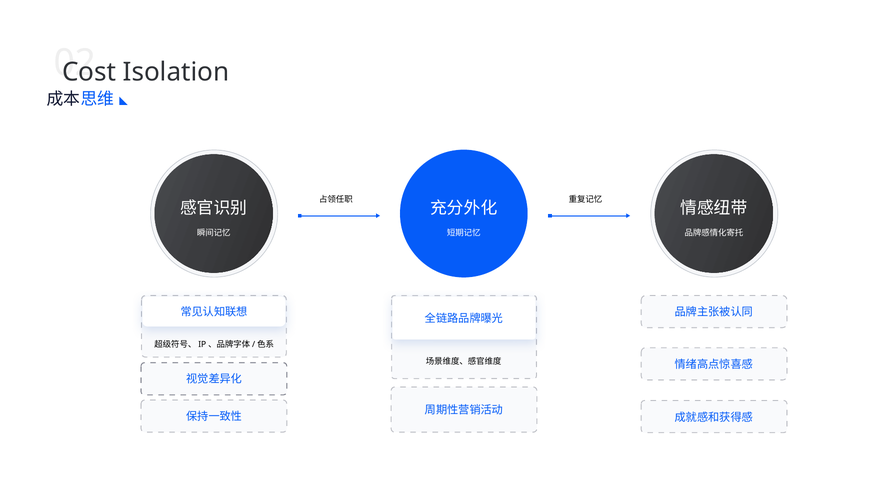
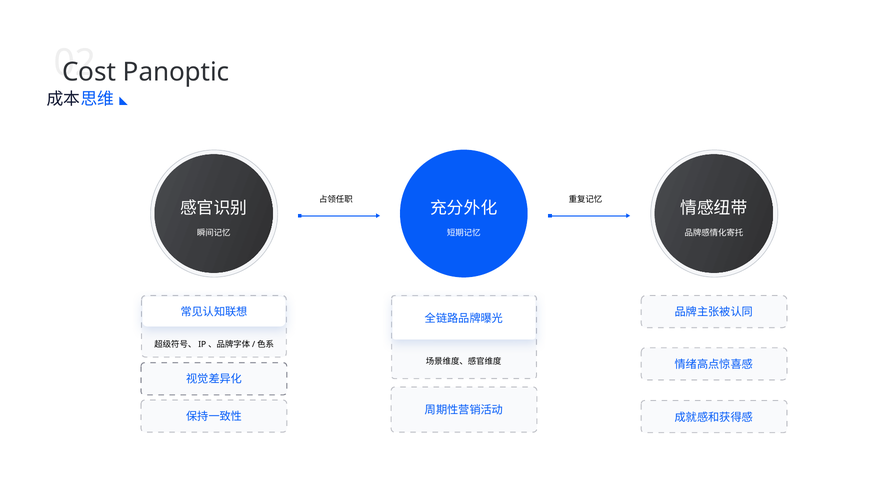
Isolation: Isolation -> Panoptic (176, 72)
